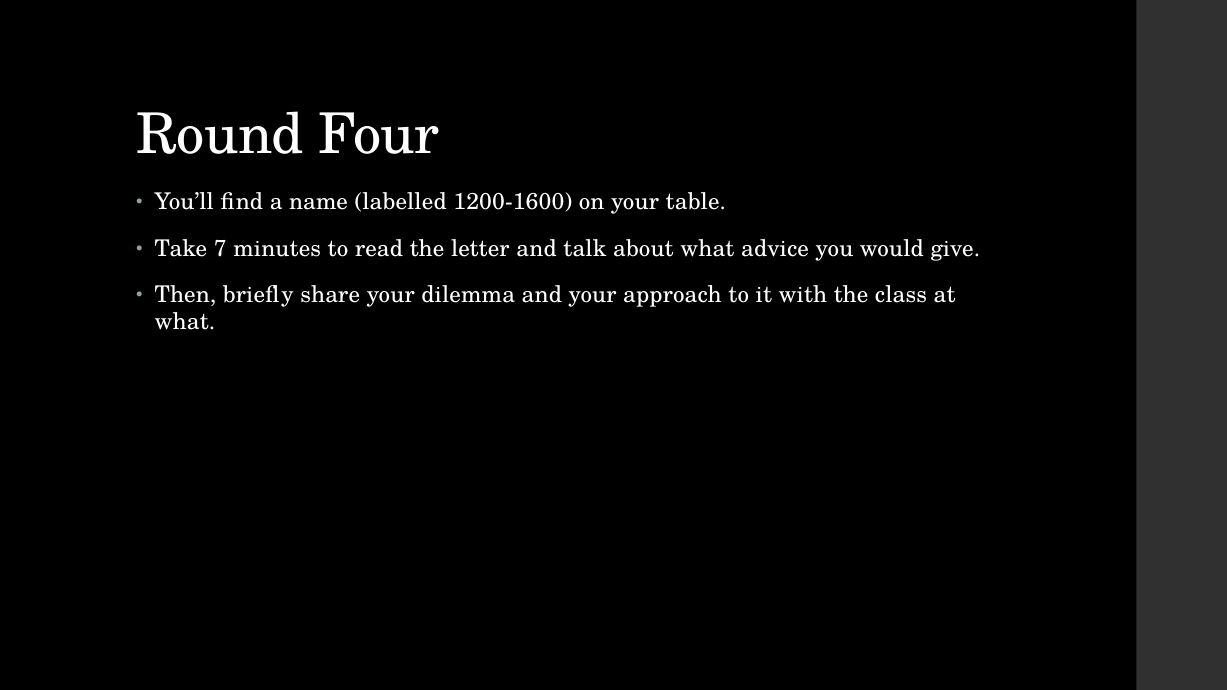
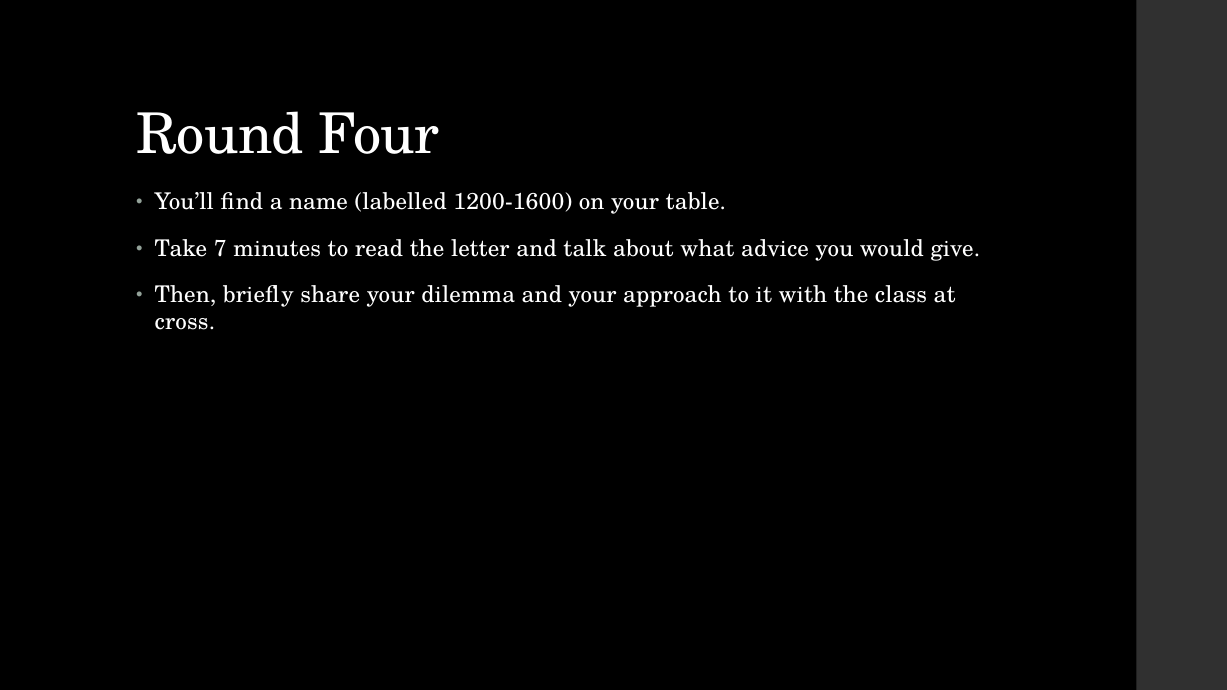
what: what -> cross (185, 322)
